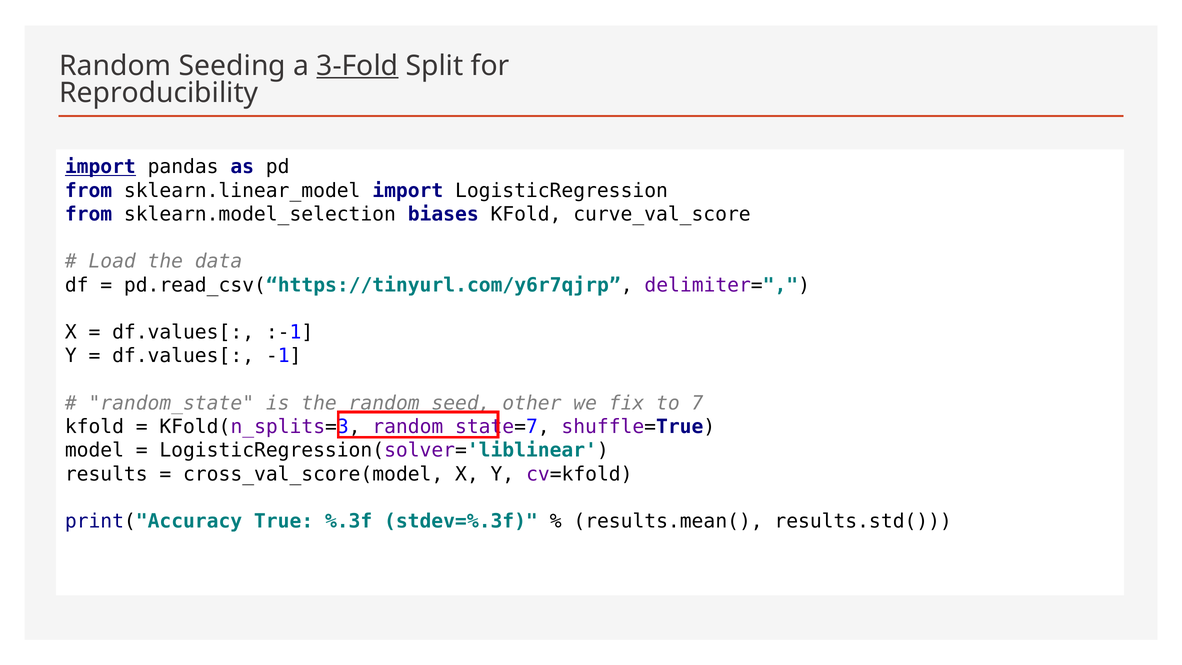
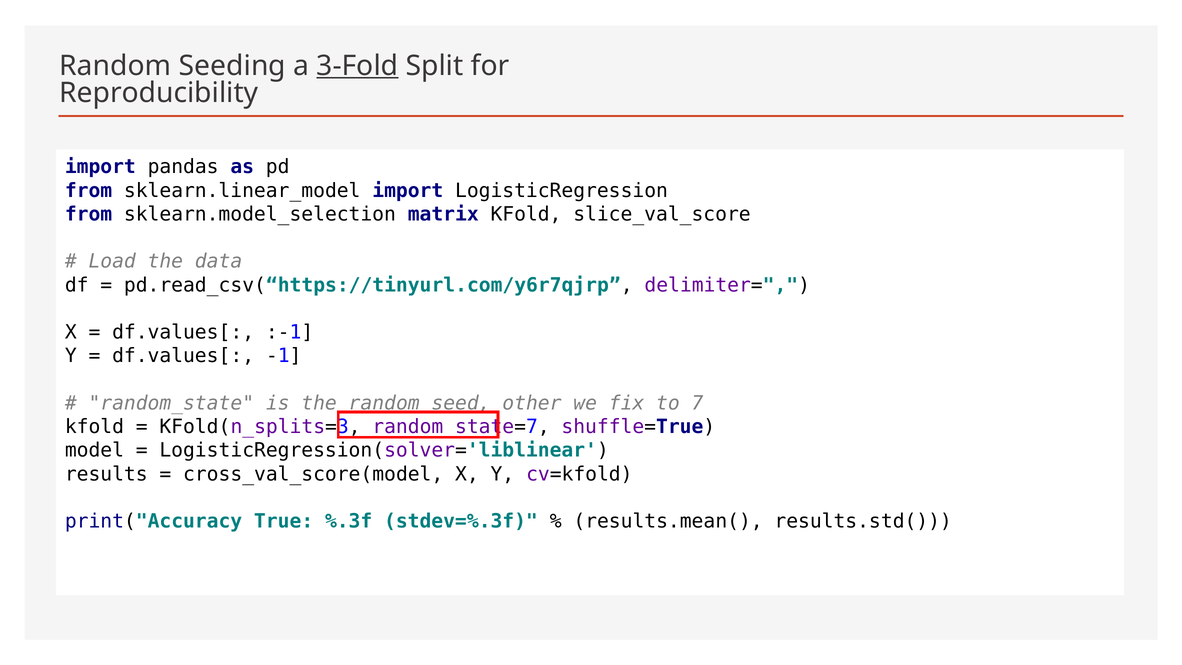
import underline: present -> none (100, 167)
biases: biases -> matrix (443, 214)
curve_val_score: curve_val_score -> slice_val_score (662, 214)
